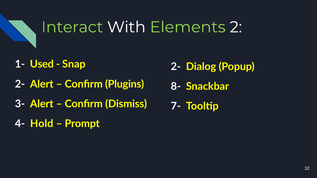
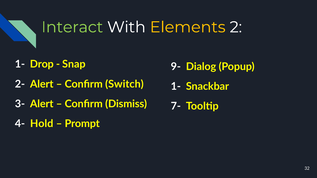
Elements colour: light green -> yellow (188, 27)
Used: Used -> Drop (42, 64)
2-: 2- -> 9- (176, 67)
Plugins: Plugins -> Switch (124, 84)
8-: 8- -> 1- (176, 87)
